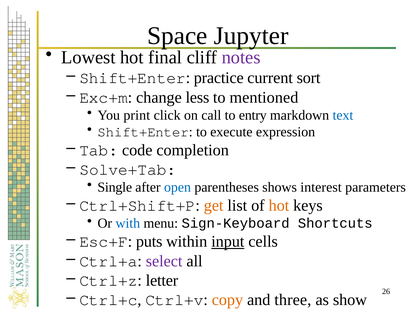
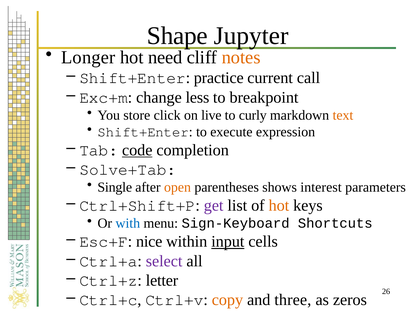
Space: Space -> Shape (177, 36)
Lowest: Lowest -> Longer (88, 57)
final: final -> need (165, 57)
notes colour: purple -> orange (241, 57)
sort: sort -> call (308, 78)
mentioned: mentioned -> breakpoint (264, 97)
print: print -> store (137, 115)
call: call -> live (211, 115)
entry: entry -> curly (253, 115)
text colour: blue -> orange (343, 115)
code underline: none -> present (137, 150)
open colour: blue -> orange (178, 187)
get colour: orange -> purple (214, 205)
puts: puts -> nice (149, 241)
show: show -> zeros (350, 299)
